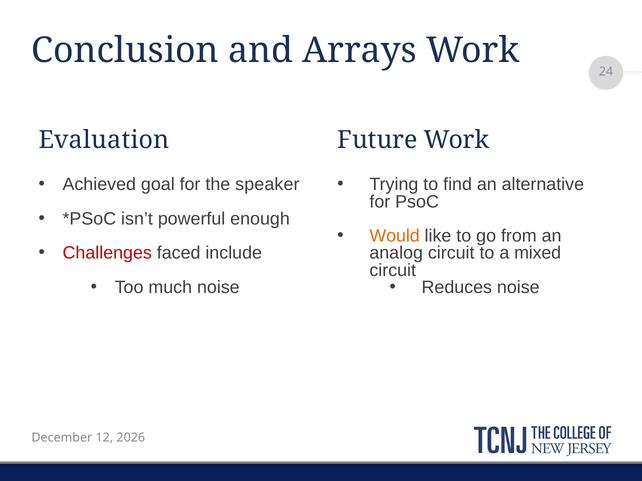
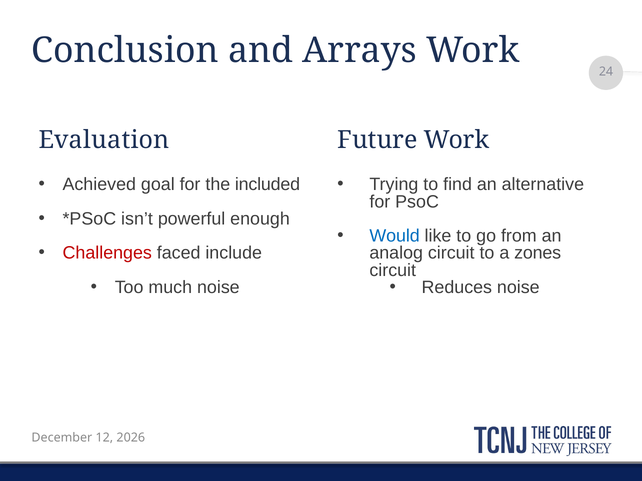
speaker: speaker -> included (268, 185)
Would colour: orange -> blue (395, 236)
mixed: mixed -> zones (538, 253)
